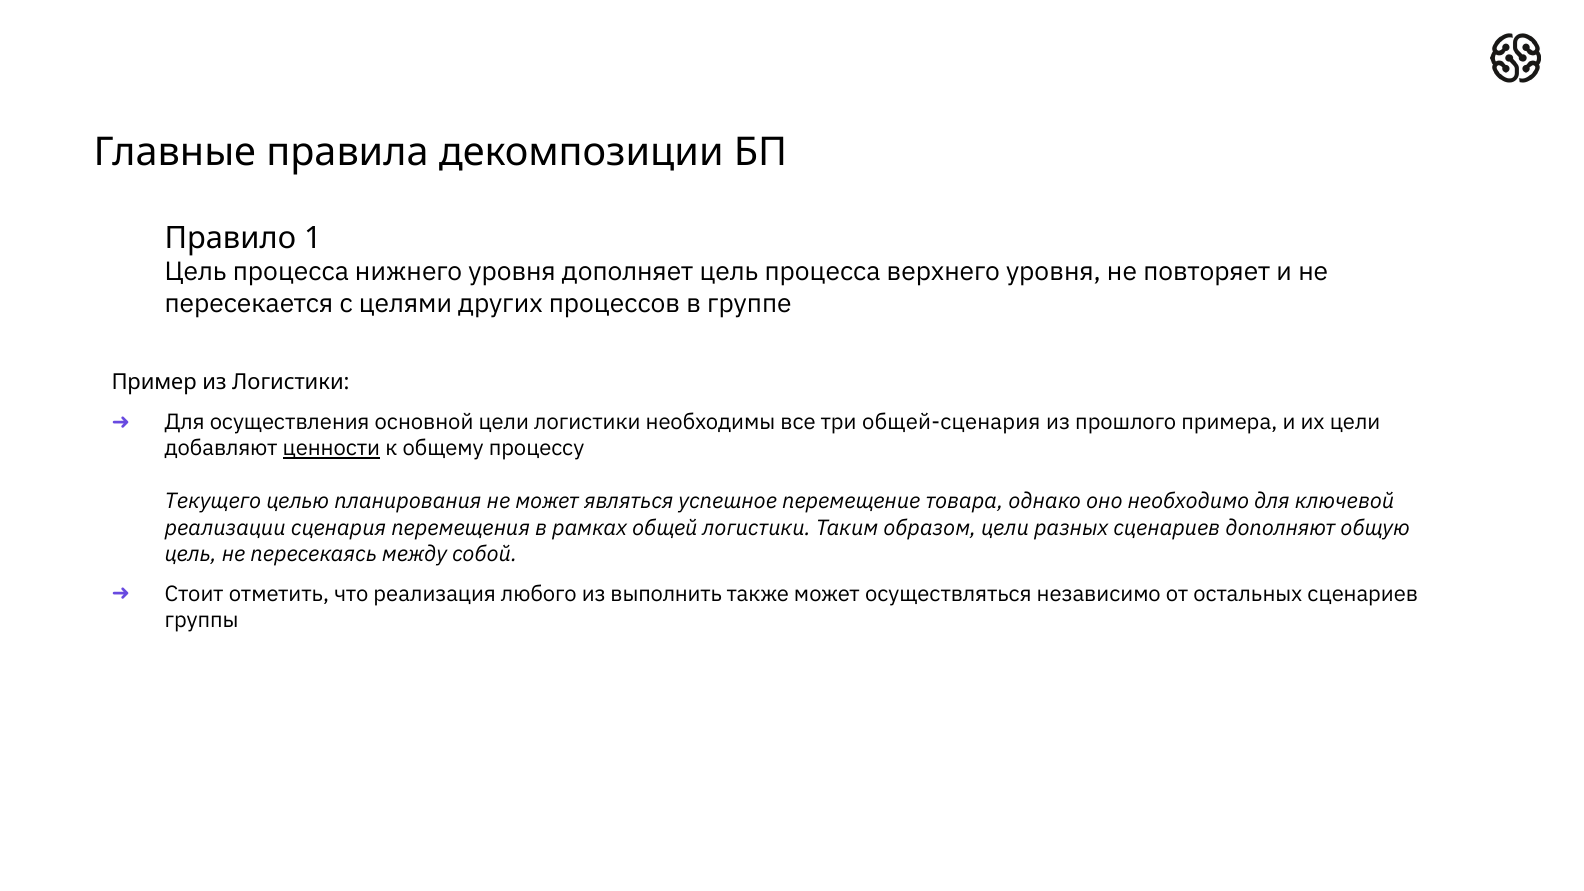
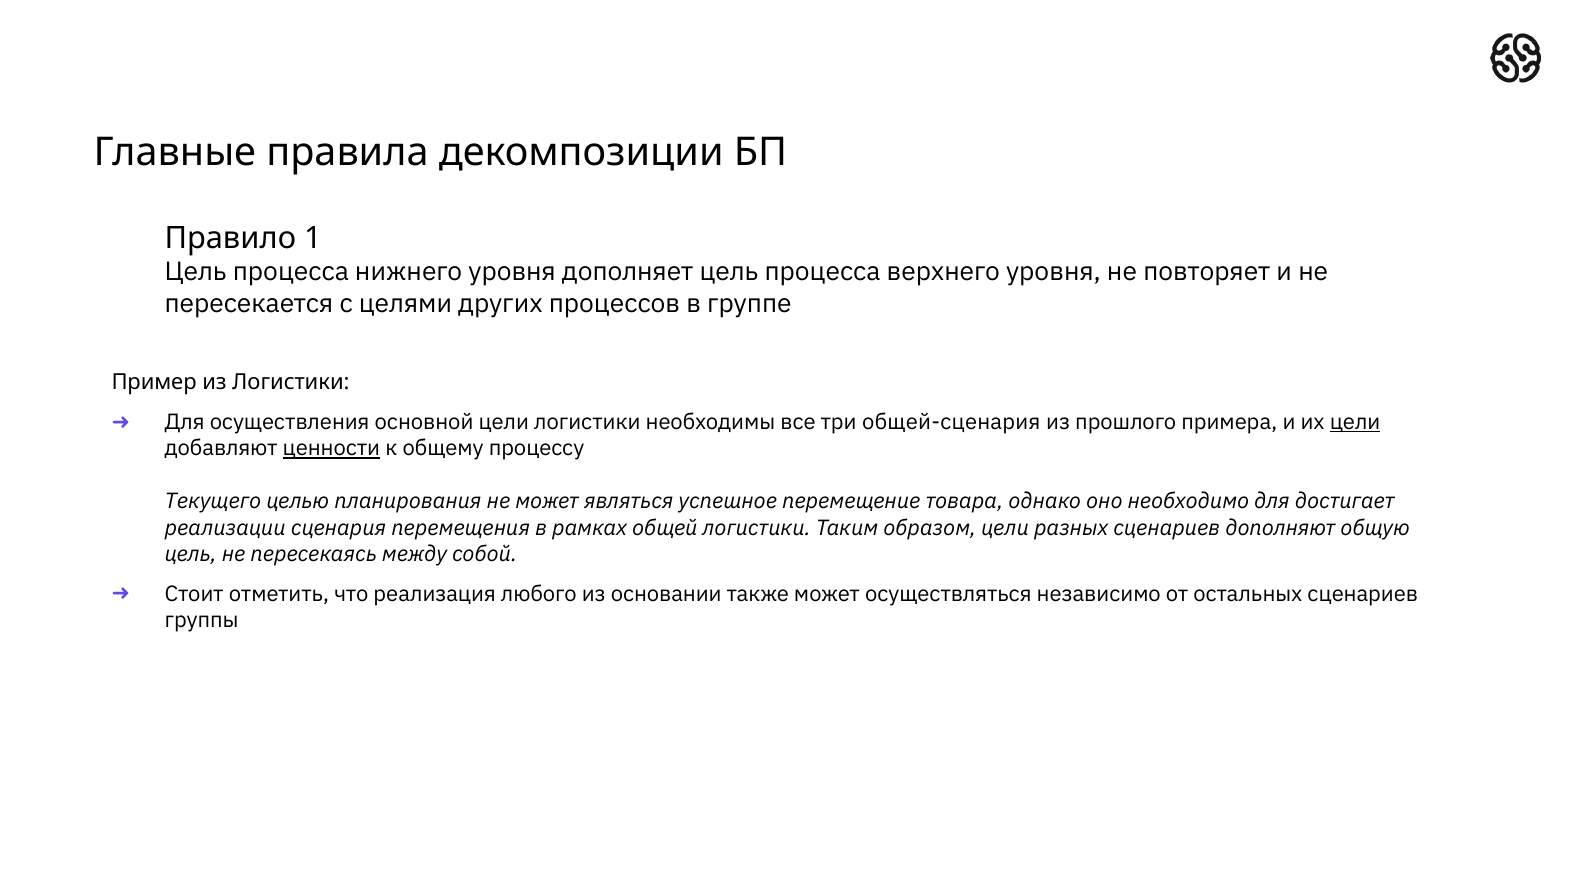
цели underline: none -> present (1355, 422)
ключевой: ключевой -> достигает (1345, 501)
выполнить: выполнить -> основании (666, 594)
